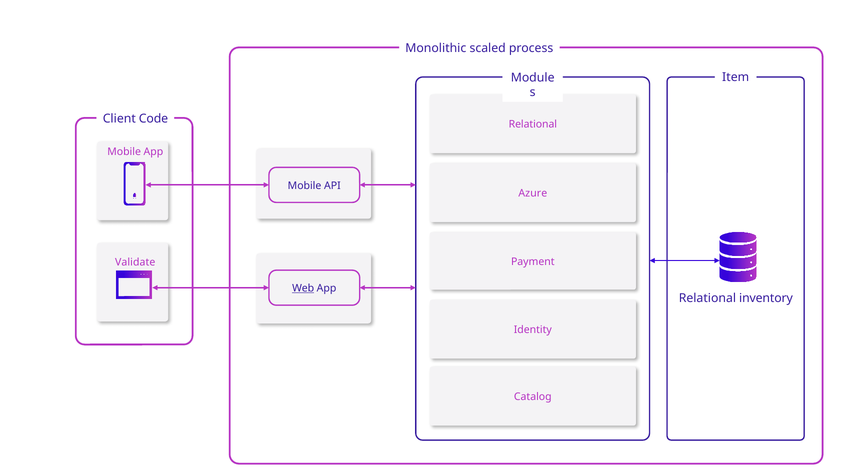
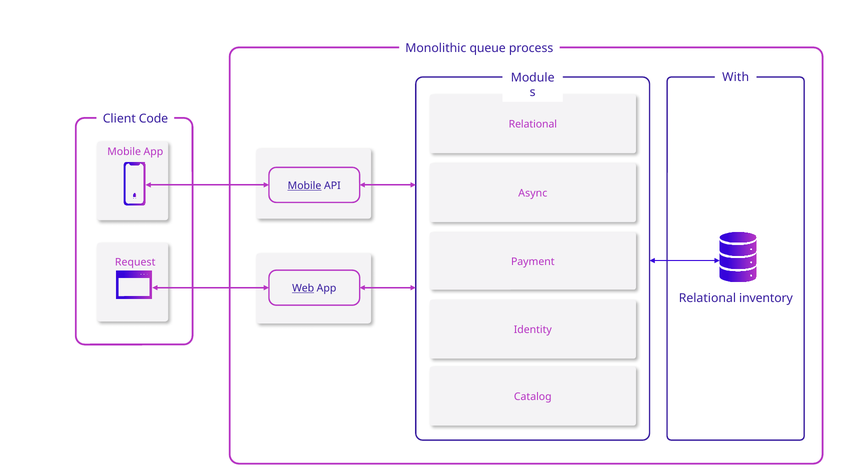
scaled: scaled -> queue (488, 48)
Item: Item -> With (736, 77)
Mobile underline: none -> present (305, 186)
Azure: Azure -> Async (533, 193)
Validate: Validate -> Request (135, 262)
